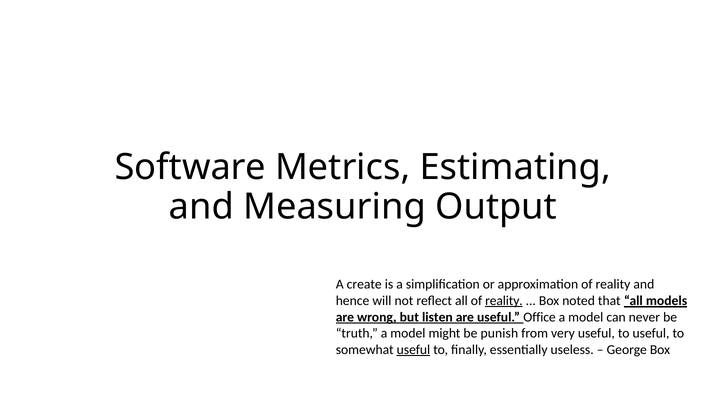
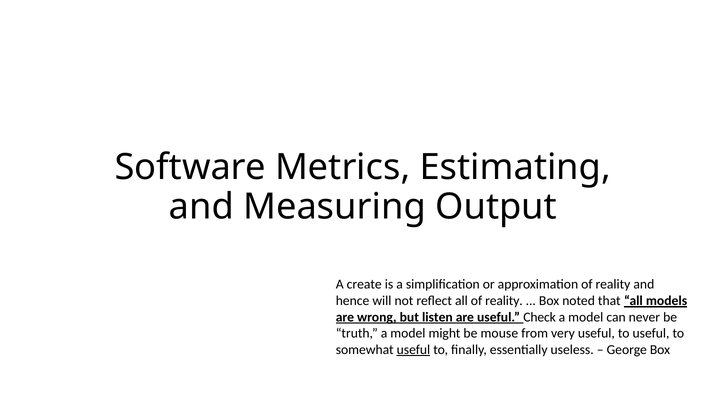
reality underline: present -> none (504, 301)
Office: Office -> Check (540, 317)
punish: punish -> mouse (499, 334)
